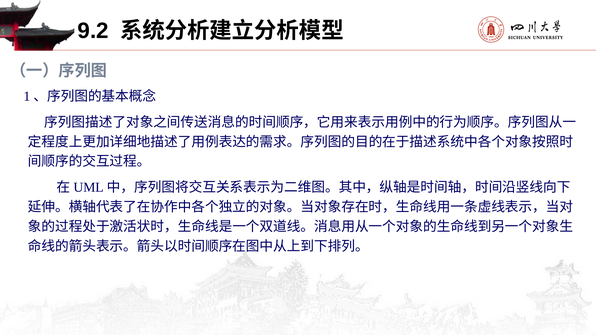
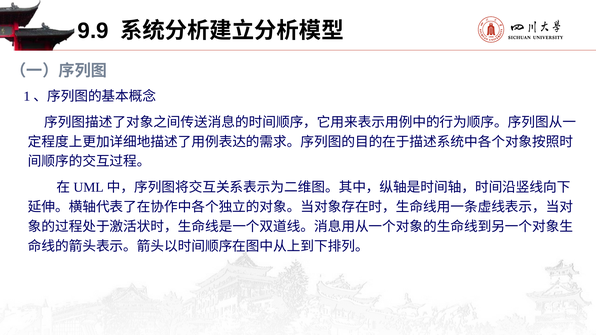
9.2: 9.2 -> 9.9 (93, 31)
